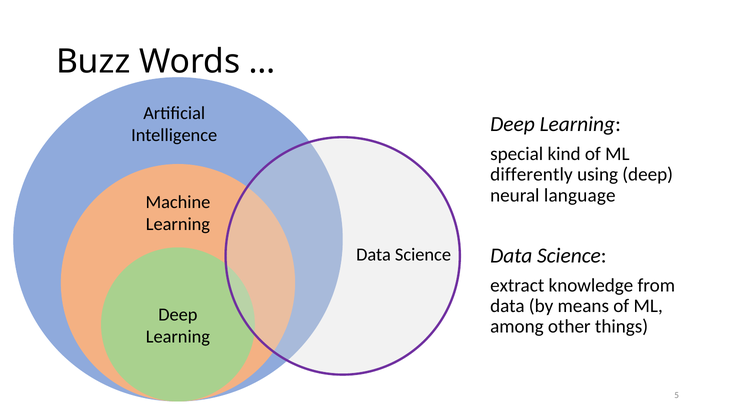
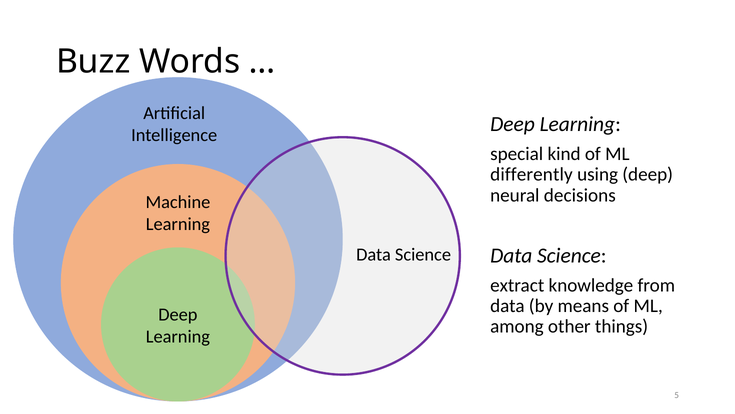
language: language -> decisions (580, 195)
